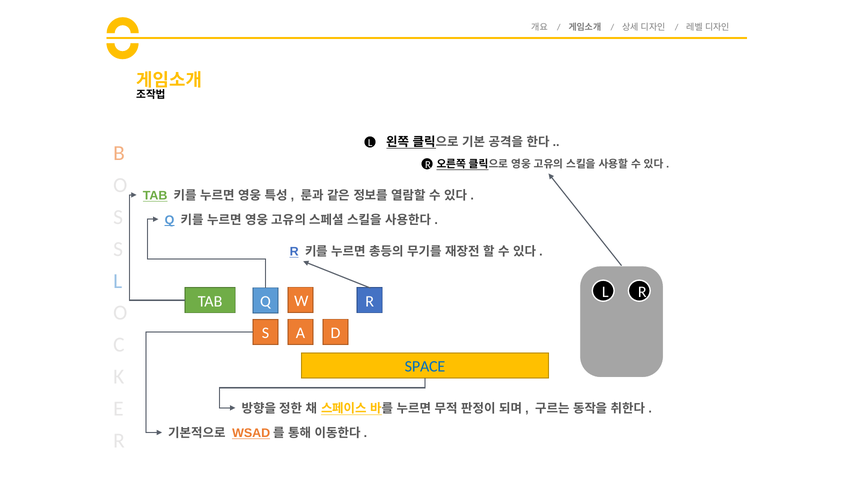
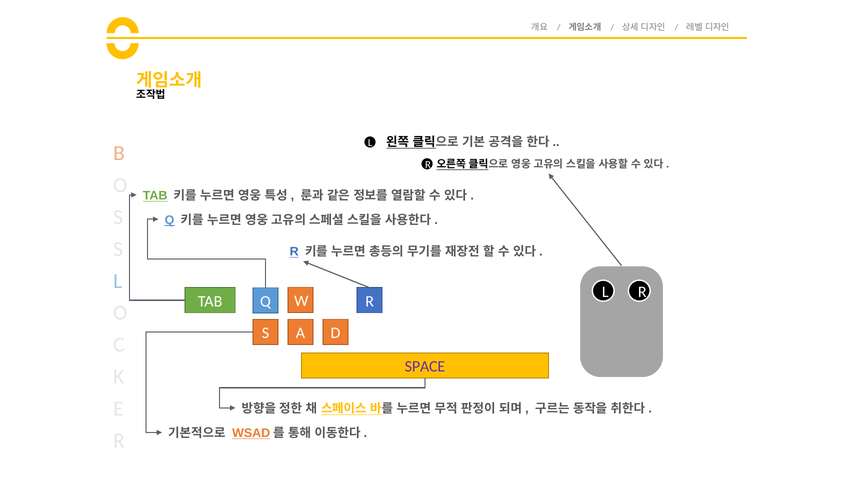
SPACE colour: blue -> purple (425, 367)
